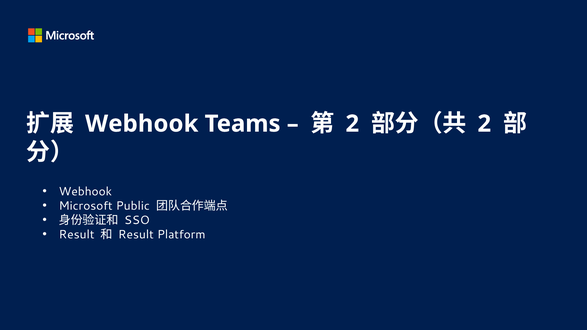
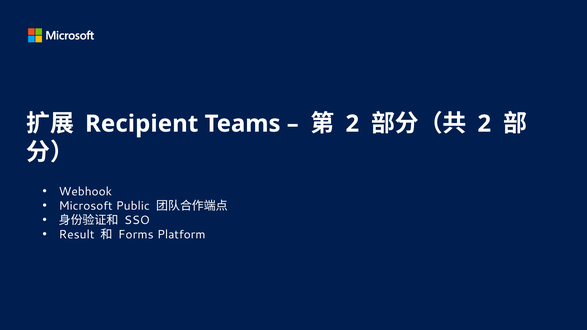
Webhook: Webhook -> Recipient (142, 124)
Result: Result -> Forms (136, 235)
